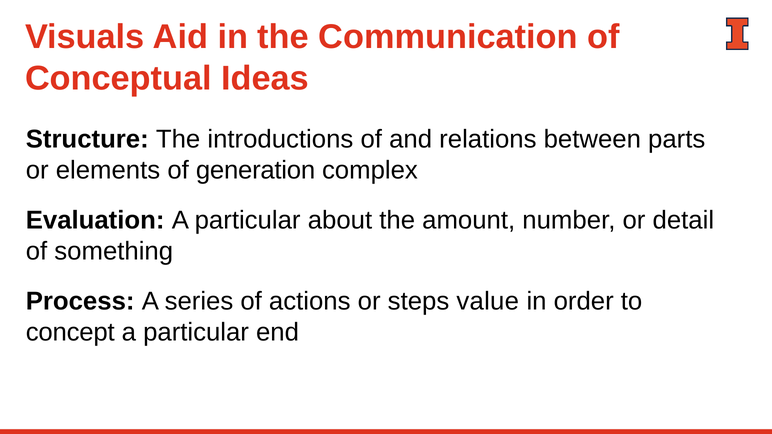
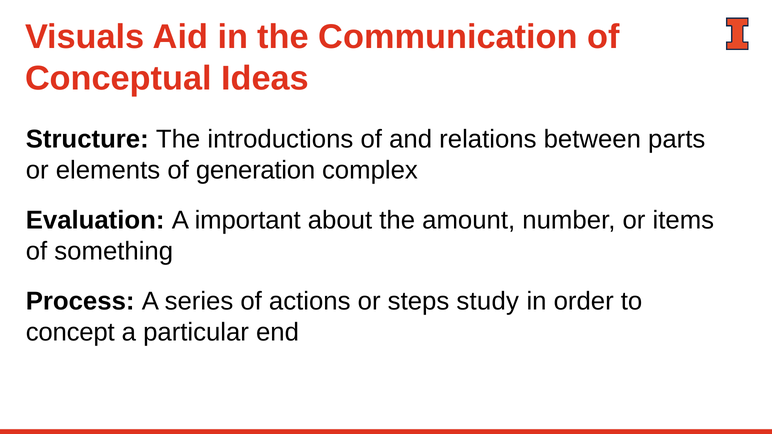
Evaluation A particular: particular -> important (248, 220)
detail: detail -> items (683, 220)
value: value -> study (488, 301)
